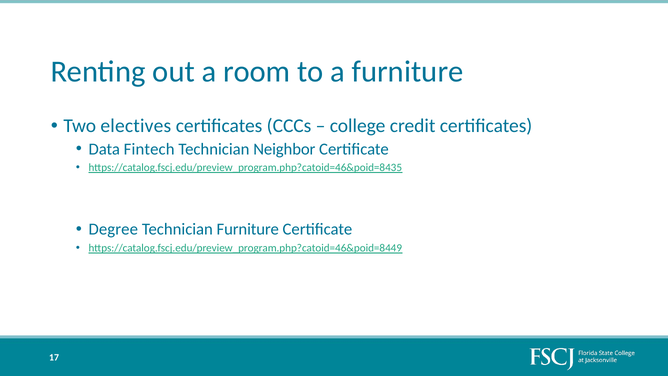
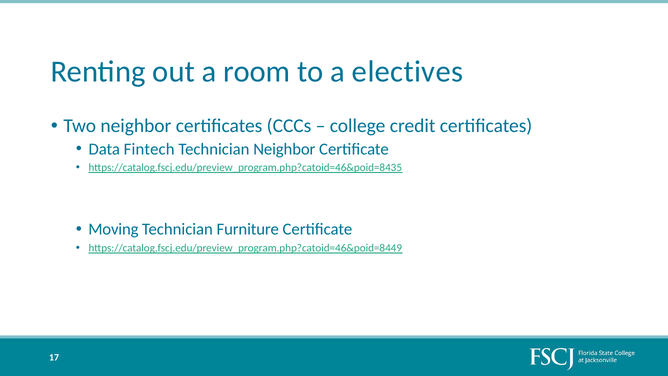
a furniture: furniture -> electives (407, 72)
Two electives: electives -> neighbor (136, 126)
Degree: Degree -> Moving (113, 229)
